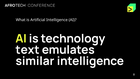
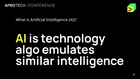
text: text -> algo (28, 50)
